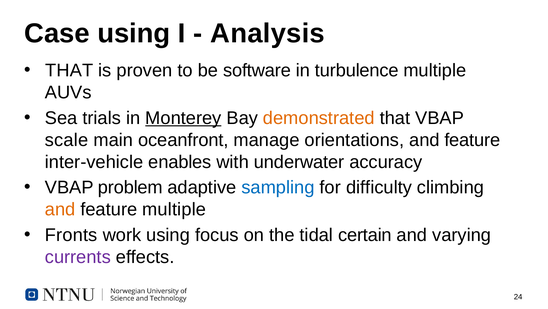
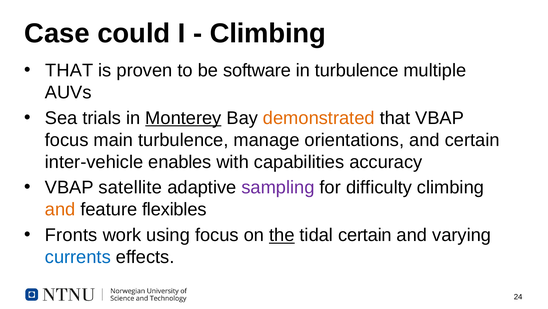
Case using: using -> could (134, 33)
Analysis: Analysis -> Climbing (268, 33)
scale: scale -> focus (67, 140)
main oceanfront: oceanfront -> turbulence (183, 140)
orientations and feature: feature -> certain (472, 140)
underwater: underwater -> capabilities (299, 162)
problem: problem -> satellite (130, 187)
sampling colour: blue -> purple (278, 187)
feature multiple: multiple -> flexibles (174, 209)
the underline: none -> present (282, 235)
currents colour: purple -> blue (78, 257)
